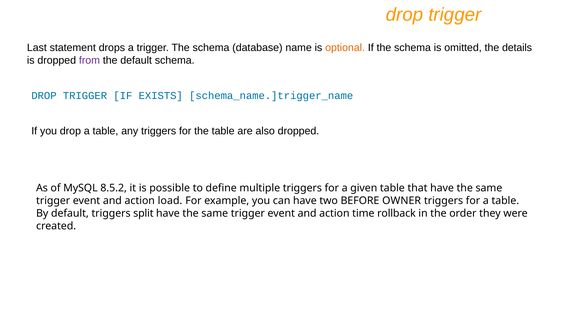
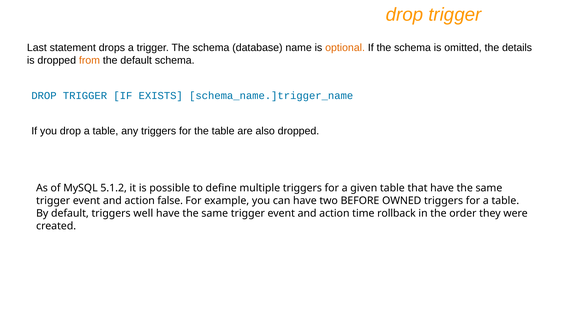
from colour: purple -> orange (89, 60)
8.5.2: 8.5.2 -> 5.1.2 (114, 188)
load: load -> false (170, 201)
OWNER: OWNER -> OWNED (402, 201)
split: split -> well (143, 213)
